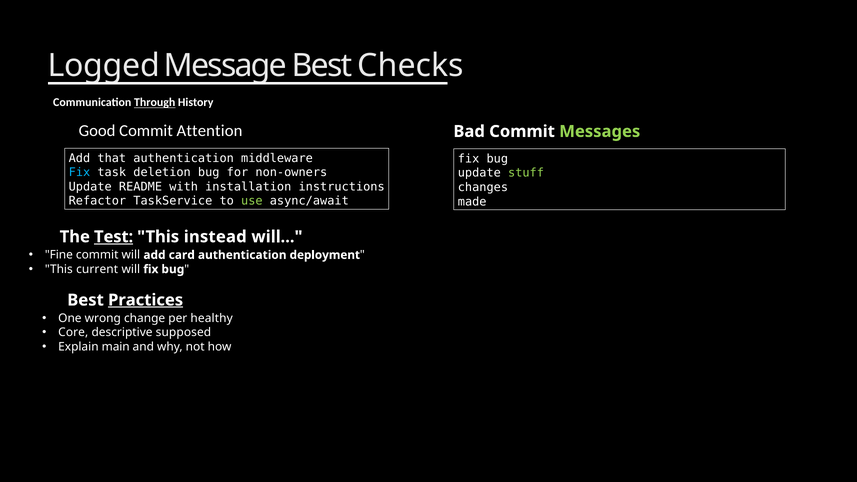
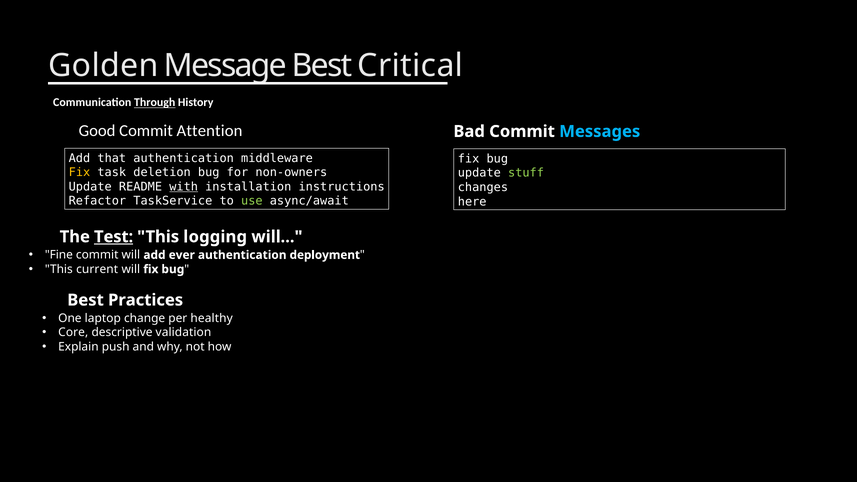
Logged: Logged -> Golden (103, 66)
Checks: Checks -> Critical (410, 66)
Messages colour: light green -> light blue (600, 131)
Fix colour: light blue -> yellow (79, 172)
with underline: none -> present (184, 187)
made: made -> here (472, 202)
instead: instead -> logging (215, 237)
card: card -> ever (182, 255)
Practices underline: present -> none (146, 300)
wrong: wrong -> laptop (103, 318)
supposed: supposed -> validation (183, 333)
main: main -> push (116, 347)
